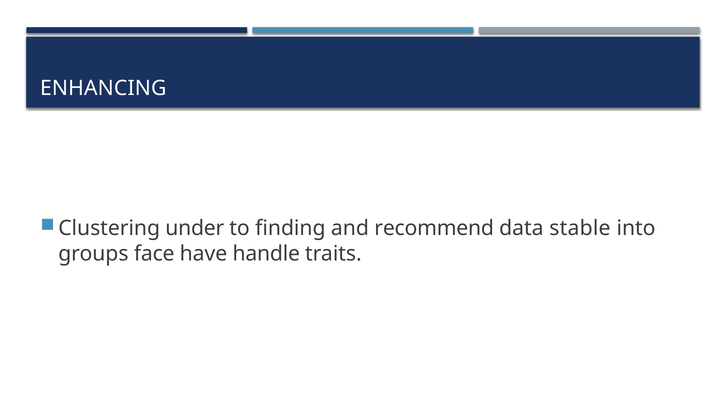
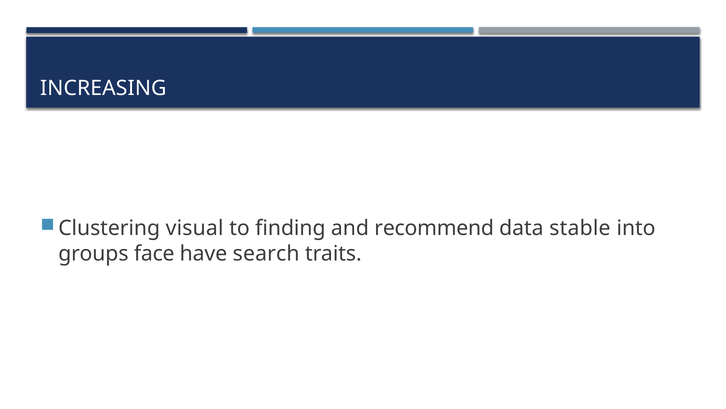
ENHANCING: ENHANCING -> INCREASING (103, 88)
under: under -> visual (195, 228)
handle: handle -> search (266, 253)
